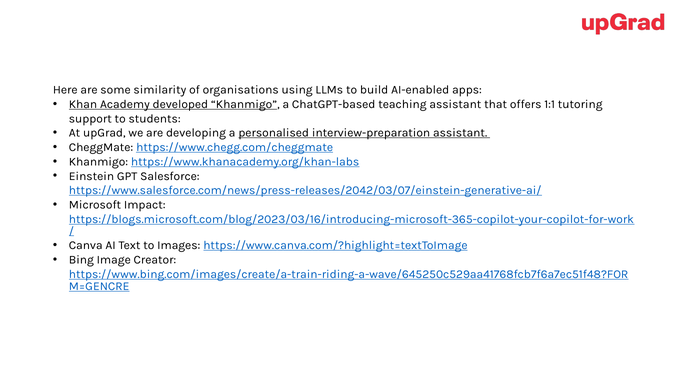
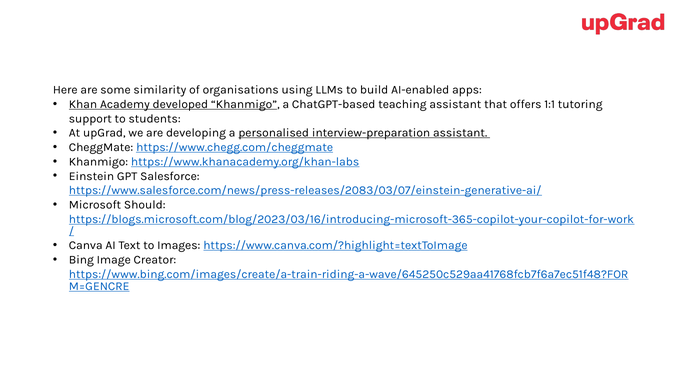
https://www.salesforce.com/news/press-releases/2042/03/07/einstein-generative-ai/: https://www.salesforce.com/news/press-releases/2042/03/07/einstein-generative-ai/ -> https://www.salesforce.com/news/press-releases/2083/03/07/einstein-generative-ai/ (305, 191)
Impact: Impact -> Should (145, 205)
